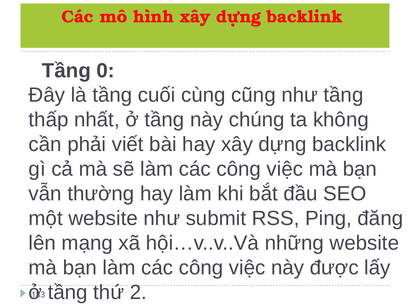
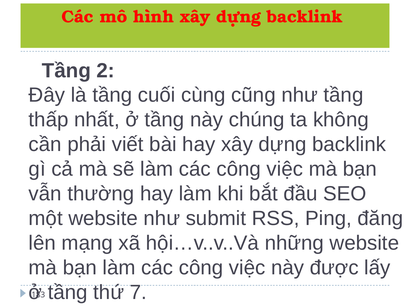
0: 0 -> 2 (106, 70)
2: 2 -> 7 (138, 292)
